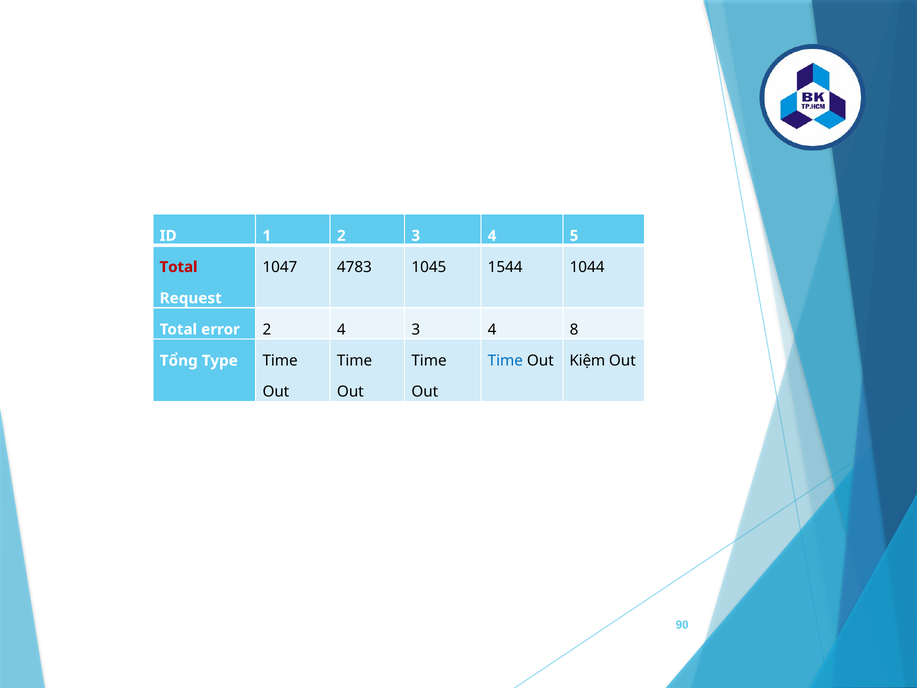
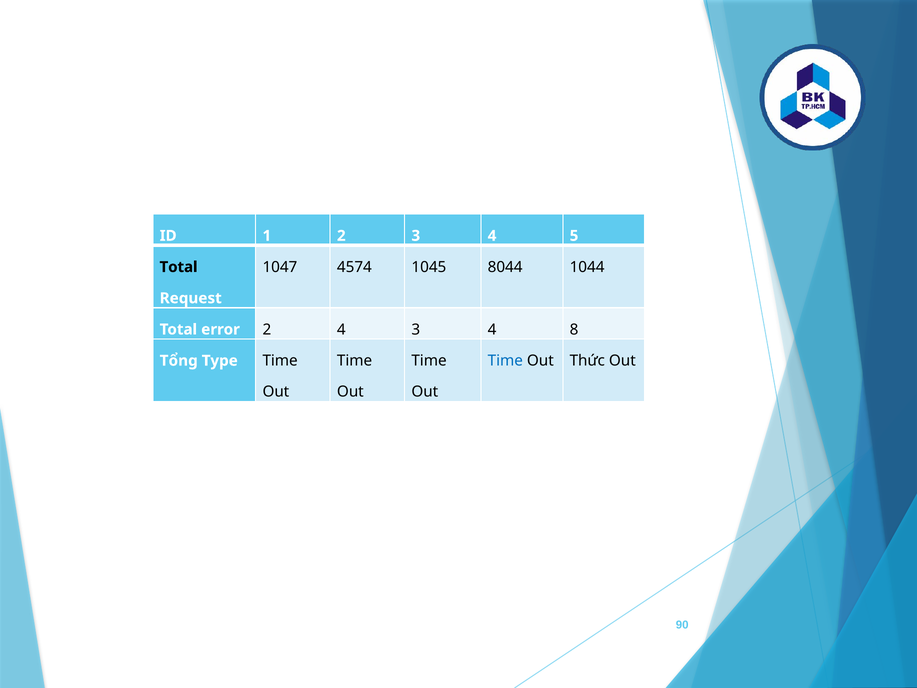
4783: 4783 -> 4574 (354, 267)
1544: 1544 -> 8044 (505, 267)
Total colour: red -> black (179, 267)
Kiệm: Kiệm -> Thức (587, 361)
